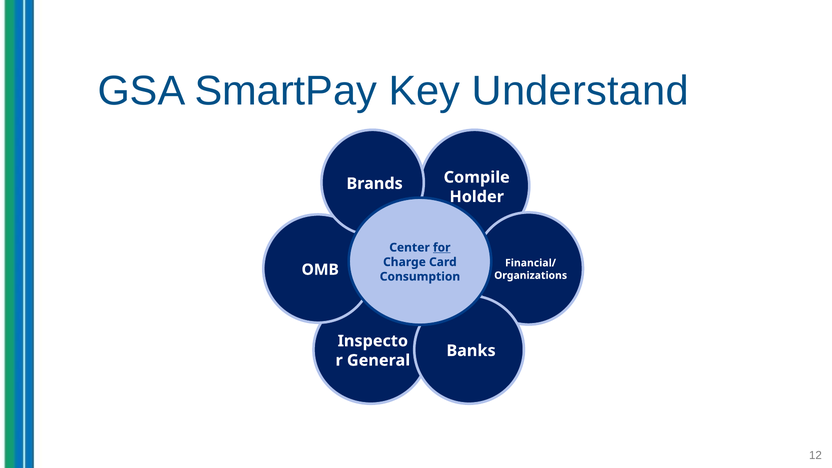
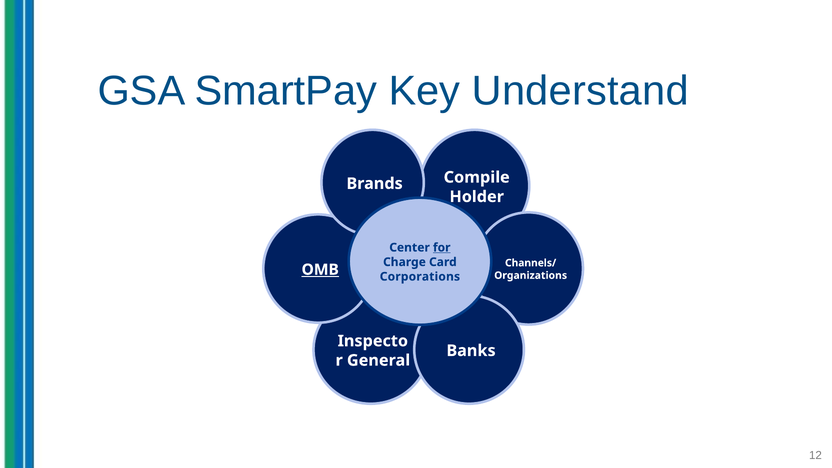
Financial/: Financial/ -> Channels/ (531, 263)
OMB underline: none -> present (320, 270)
Consumption: Consumption -> Corporations (420, 277)
